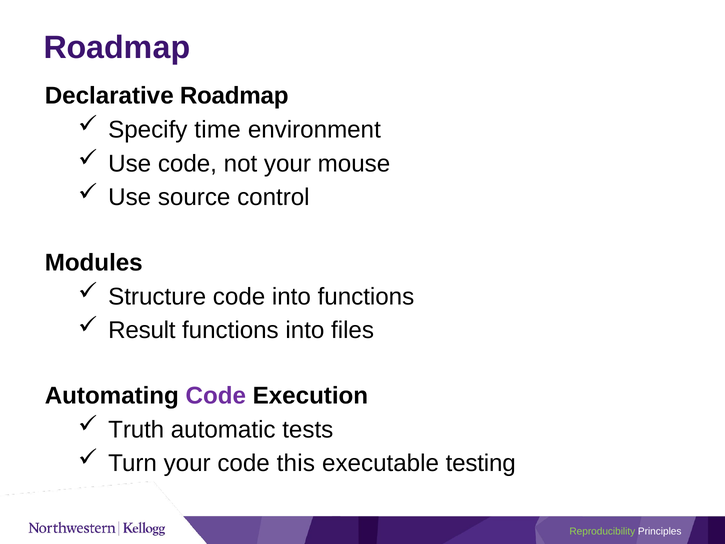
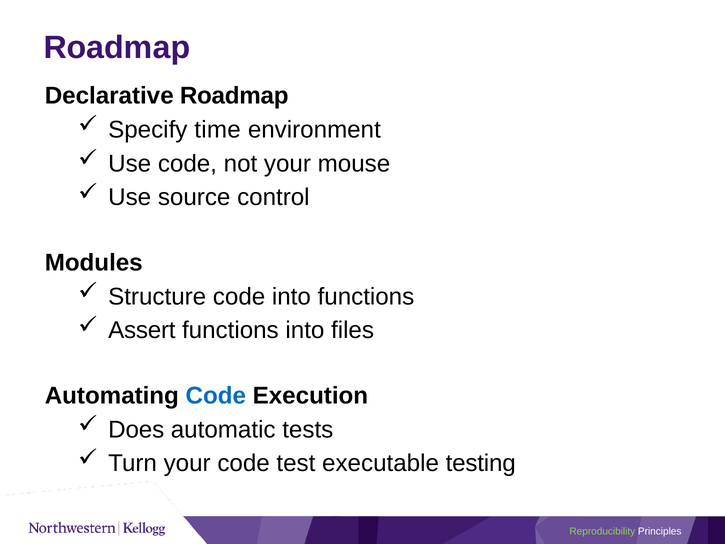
Result: Result -> Assert (142, 330)
Code colour: purple -> blue (216, 396)
Truth: Truth -> Does (136, 429)
this: this -> test (296, 463)
